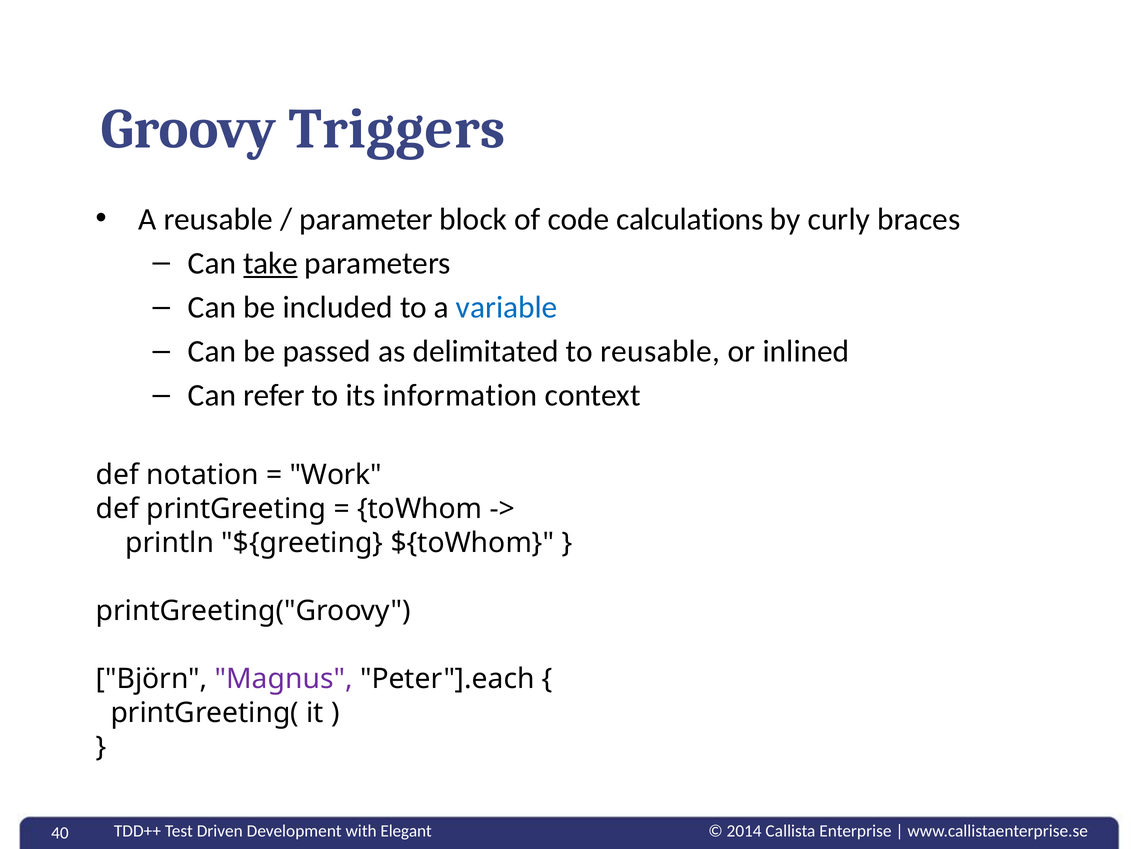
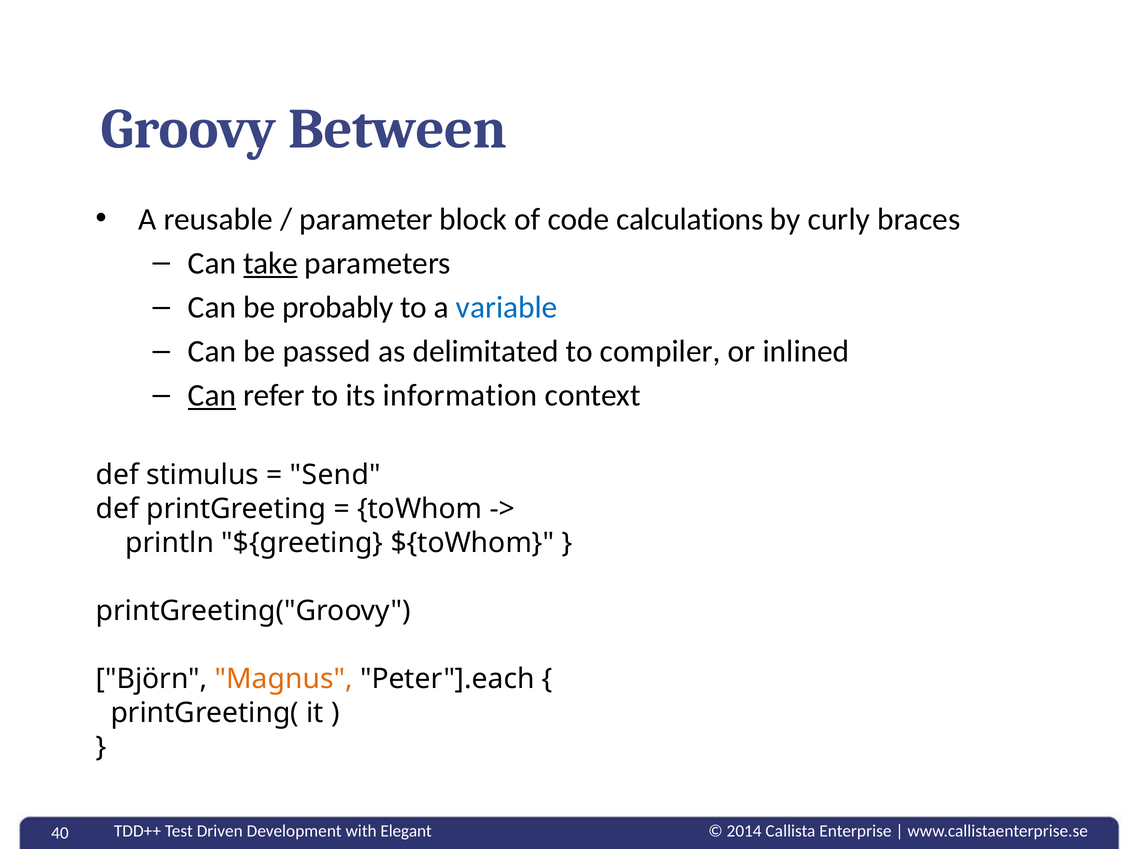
Triggers: Triggers -> Between (398, 129)
included: included -> probably (338, 307)
to reusable: reusable -> compiler (660, 351)
Can underline: none -> present (212, 395)
notation: notation -> stimulus (203, 475)
Work: Work -> Send (335, 475)
Magnus colour: purple -> orange (284, 678)
